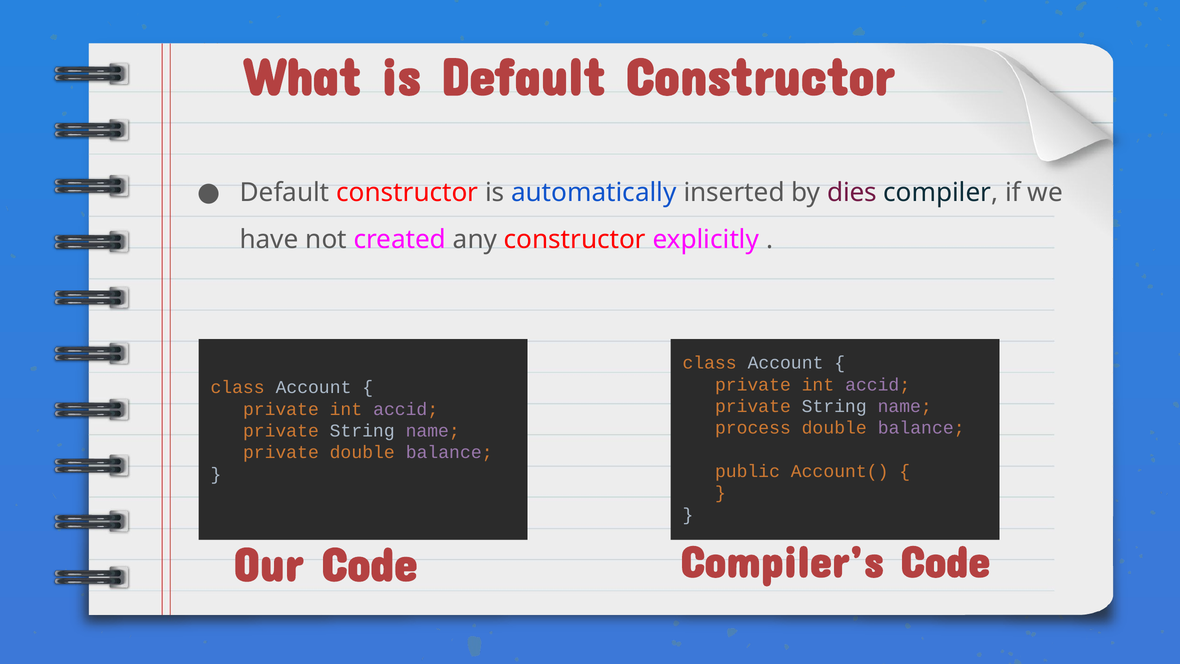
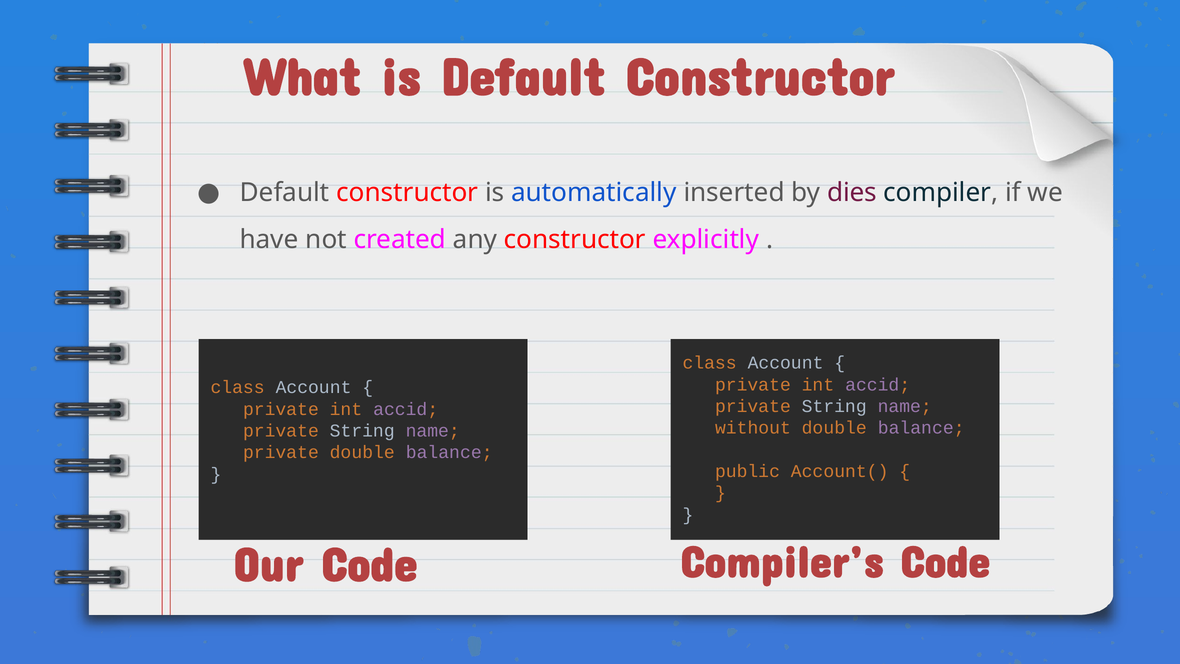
process: process -> without (753, 428)
